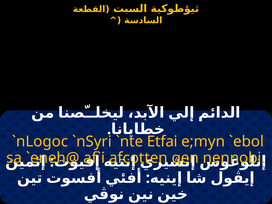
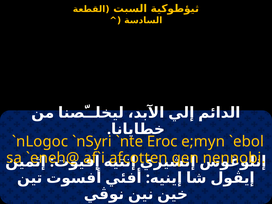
Etfai: Etfai -> Eroc (162, 142)
